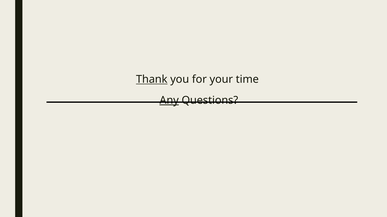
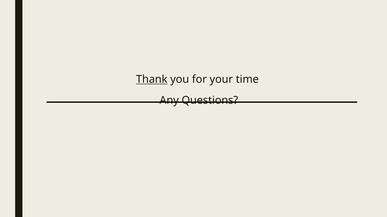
Any underline: present -> none (169, 101)
